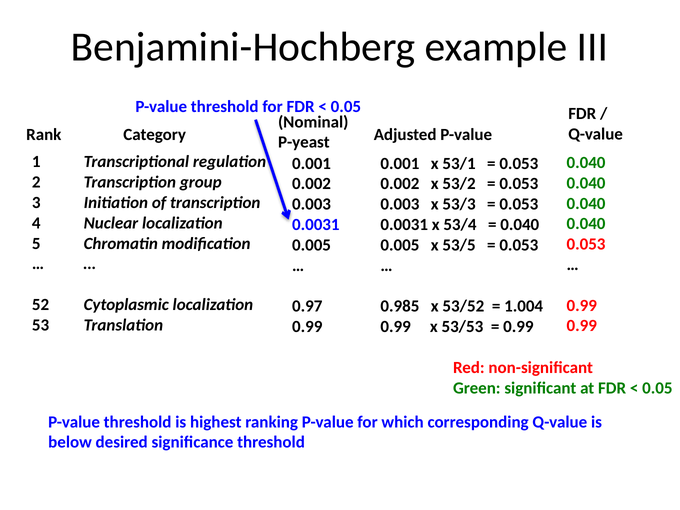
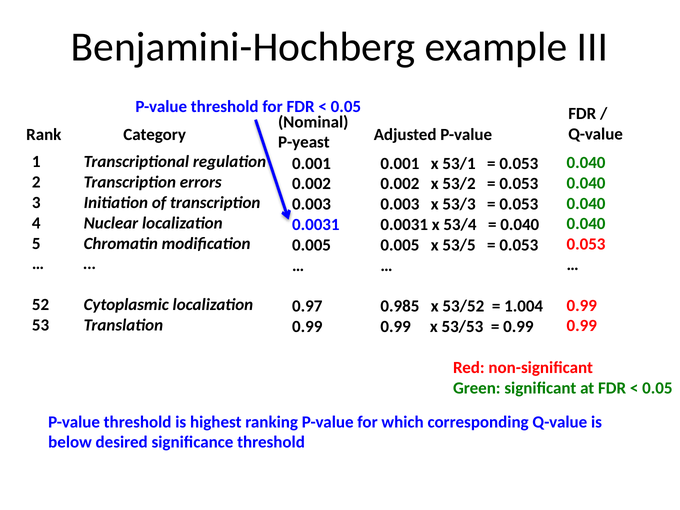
group: group -> errors (201, 182)
